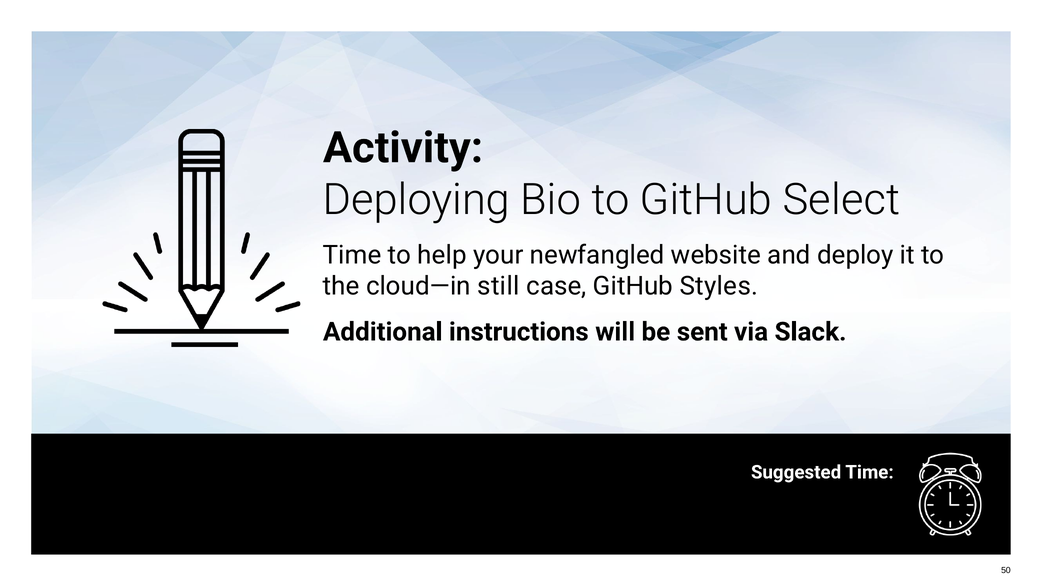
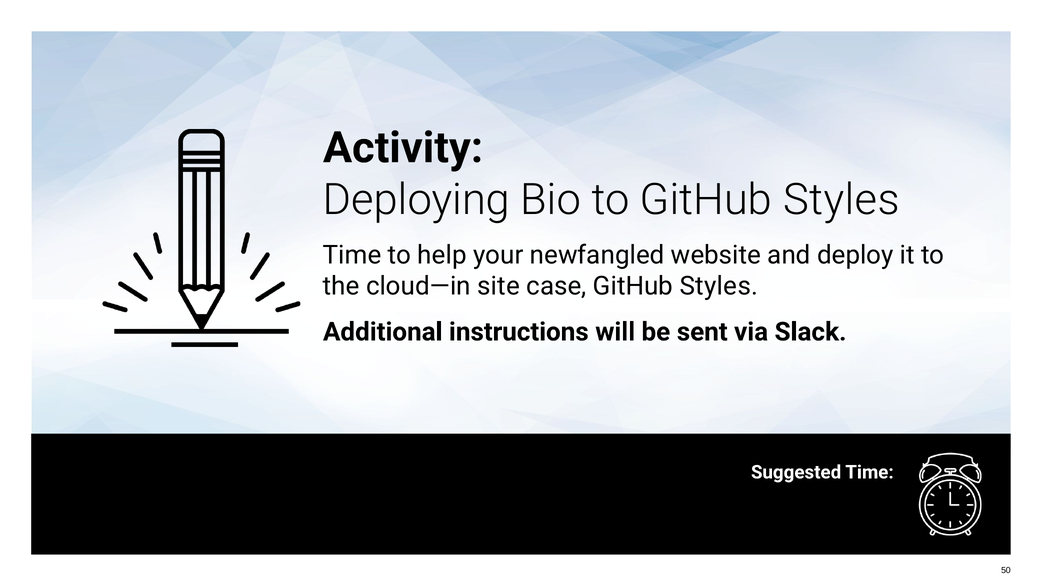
to GitHub Select: Select -> Styles (841, 200)
still: still -> site (499, 286)
